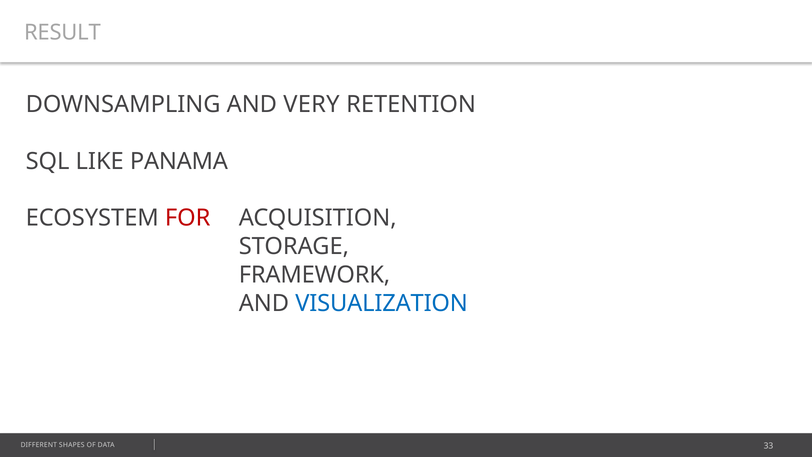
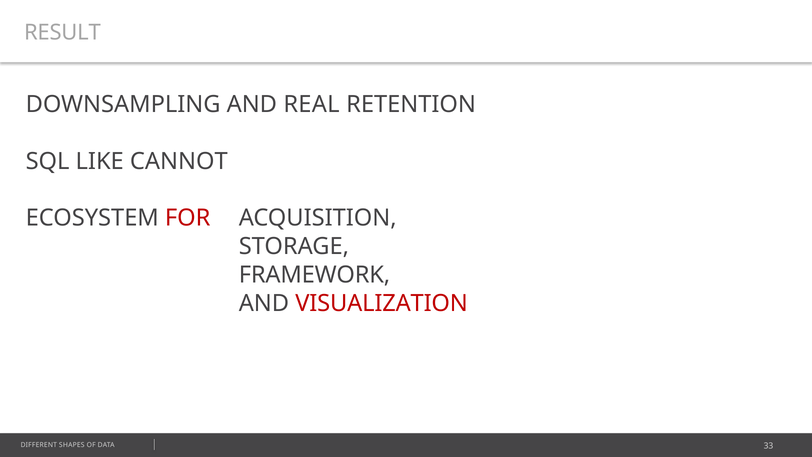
VERY: VERY -> REAL (311, 104)
PANAMA: PANAMA -> CANNOT (179, 161)
VISUALIZATION colour: blue -> red (382, 303)
